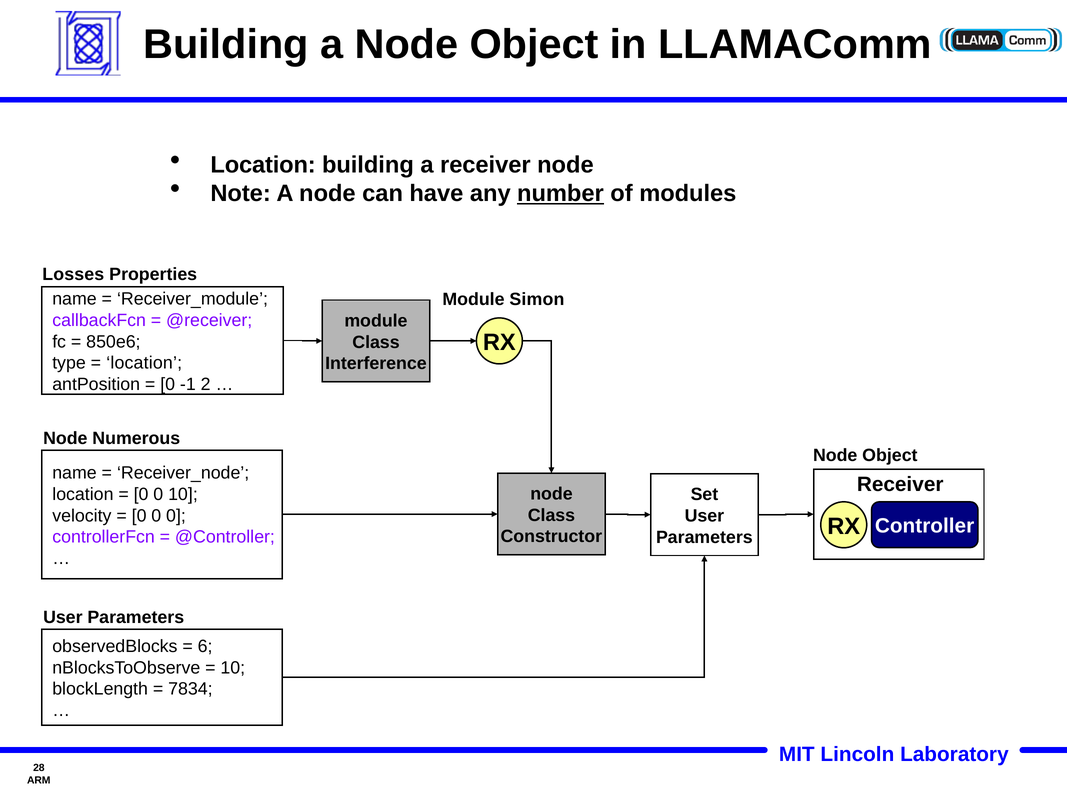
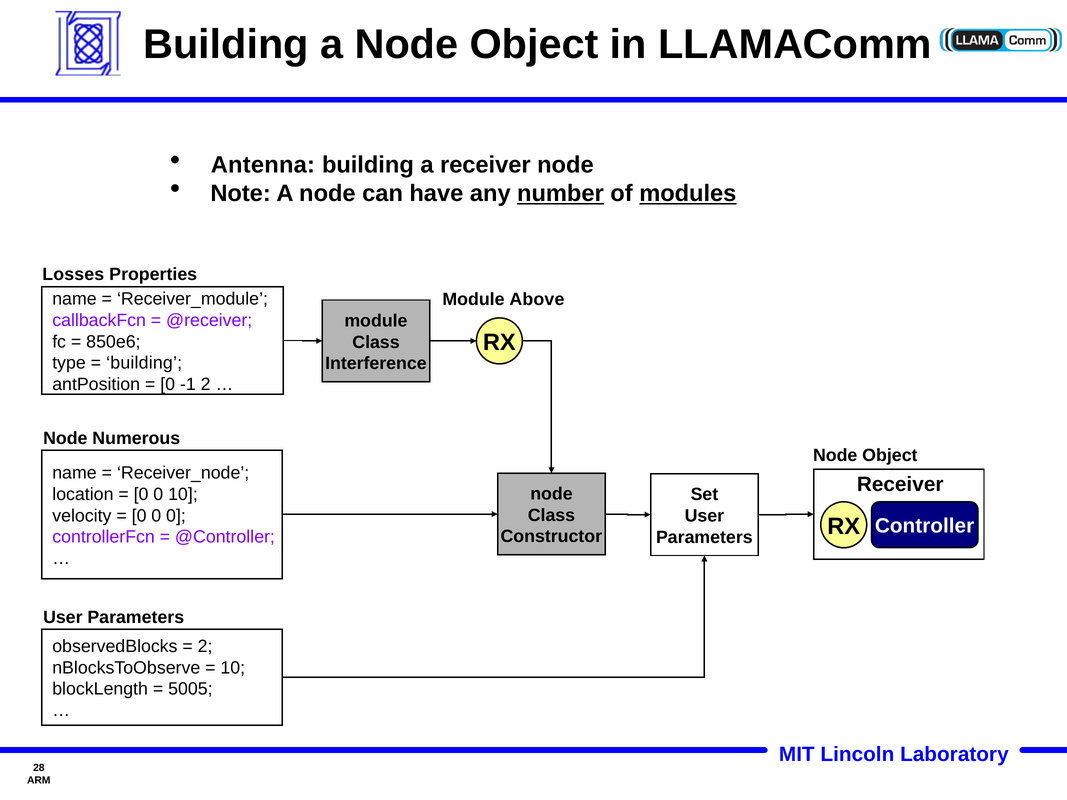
Location: Location -> Antenna (263, 165)
modules underline: none -> present (688, 194)
Simon: Simon -> Above (537, 299)
location: location -> building (144, 363)
6: 6 -> 2 (205, 647)
7834: 7834 -> 5005 (190, 689)
